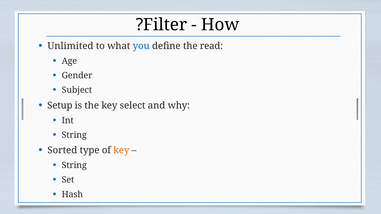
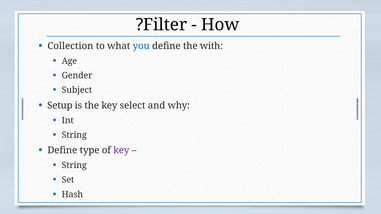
Unlimited: Unlimited -> Collection (70, 46)
read: read -> with (211, 46)
Sorted: Sorted -> Define (62, 150)
key colour: orange -> purple (121, 150)
